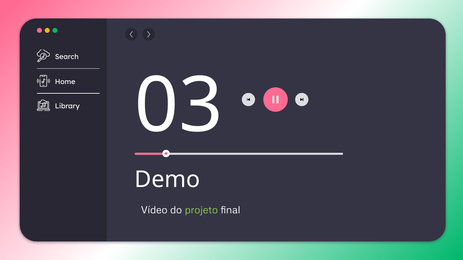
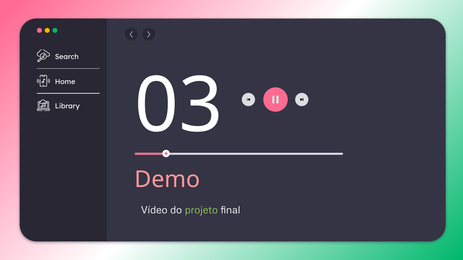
Demo colour: white -> pink (167, 180)
